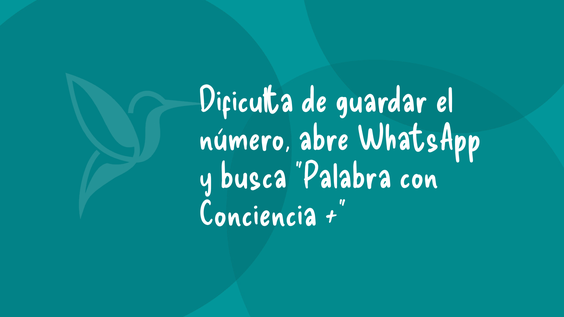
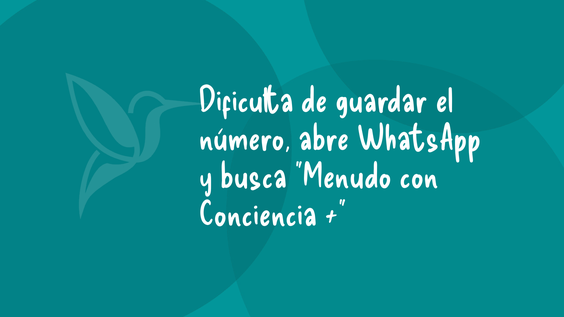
Palabra: Palabra -> Menudo (343, 177)
